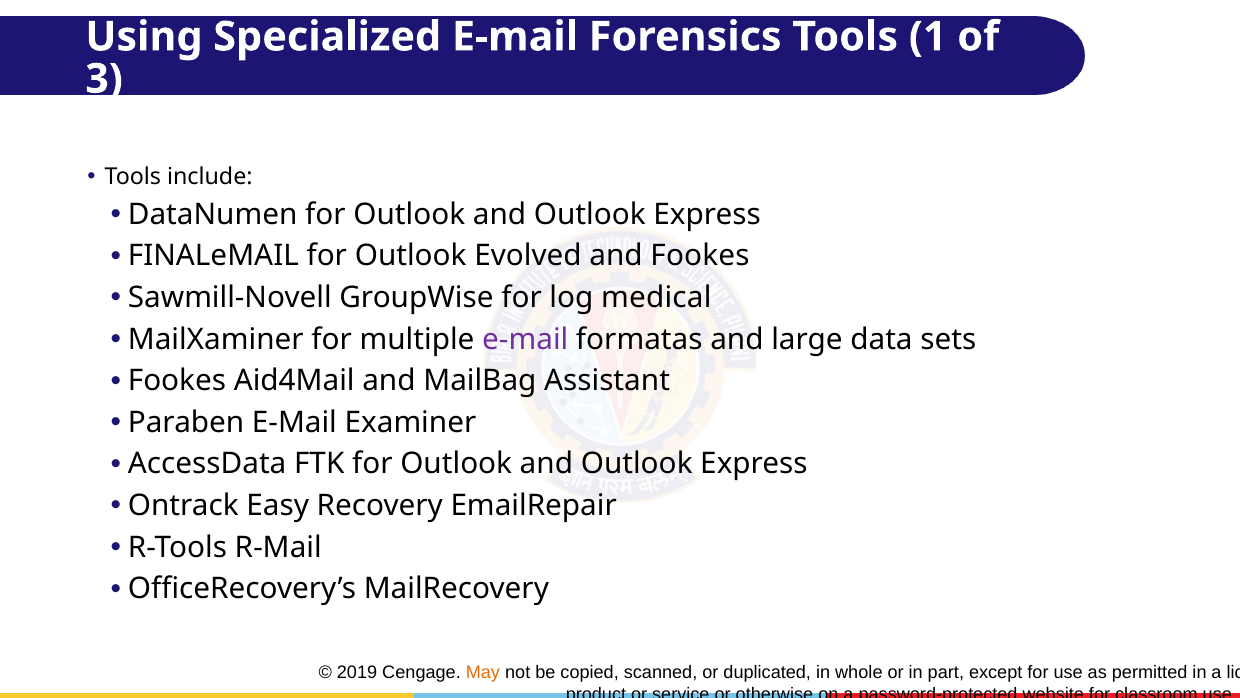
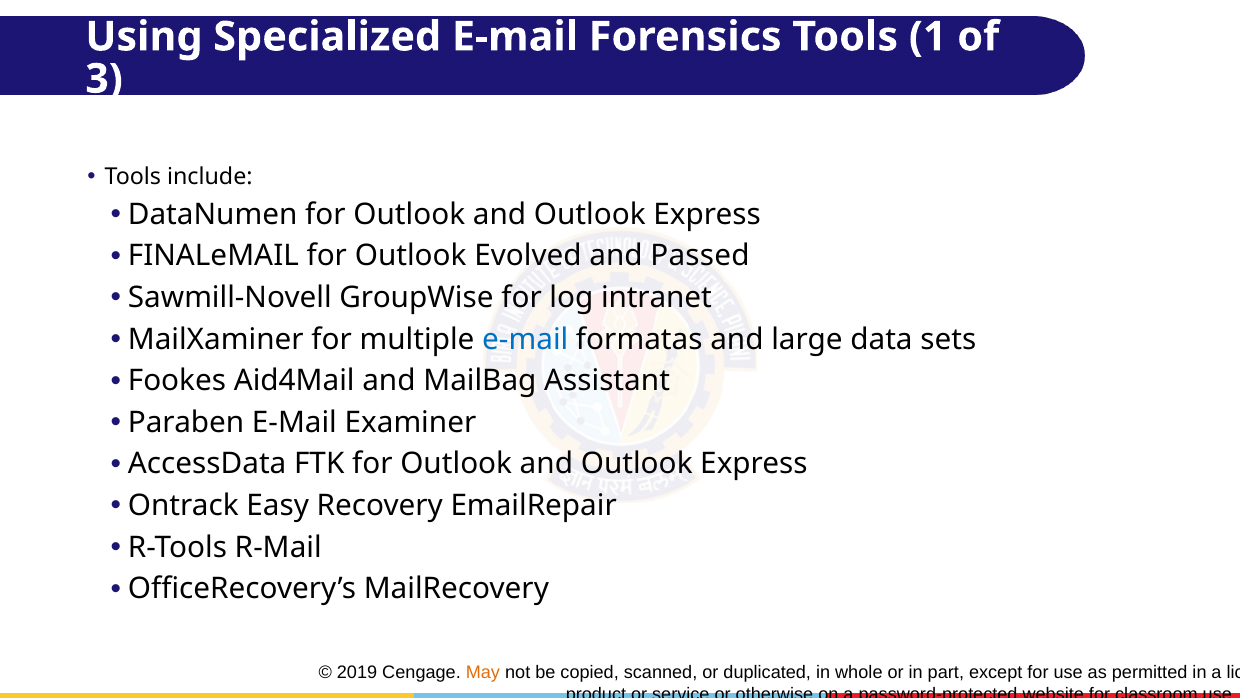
and Fookes: Fookes -> Passed (700, 256)
medical: medical -> intranet (656, 297)
e-mail colour: purple -> blue (525, 339)
